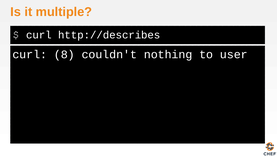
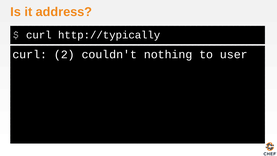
multiple: multiple -> address (64, 12)
http://describes: http://describes -> http://typically (109, 35)
8: 8 -> 2 (64, 54)
